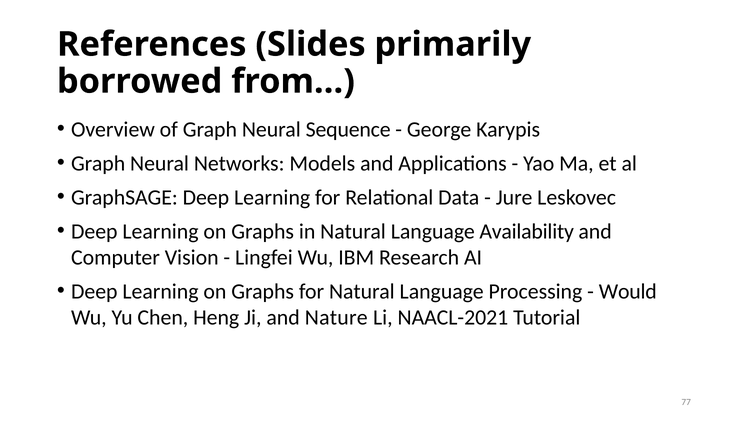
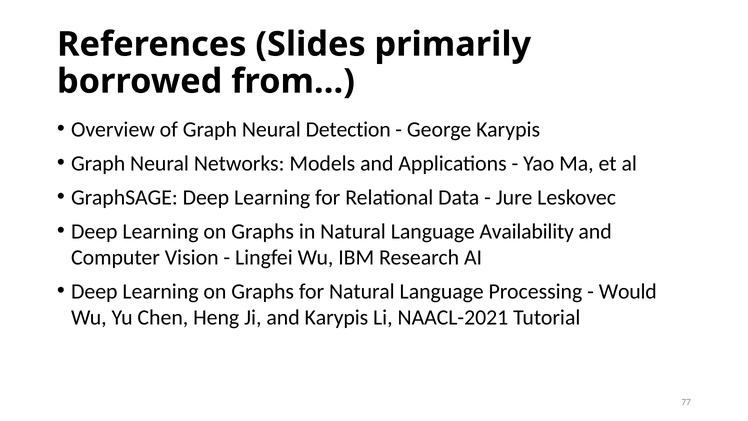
Sequence: Sequence -> Detection (348, 129)
and Nature: Nature -> Karypis (336, 317)
